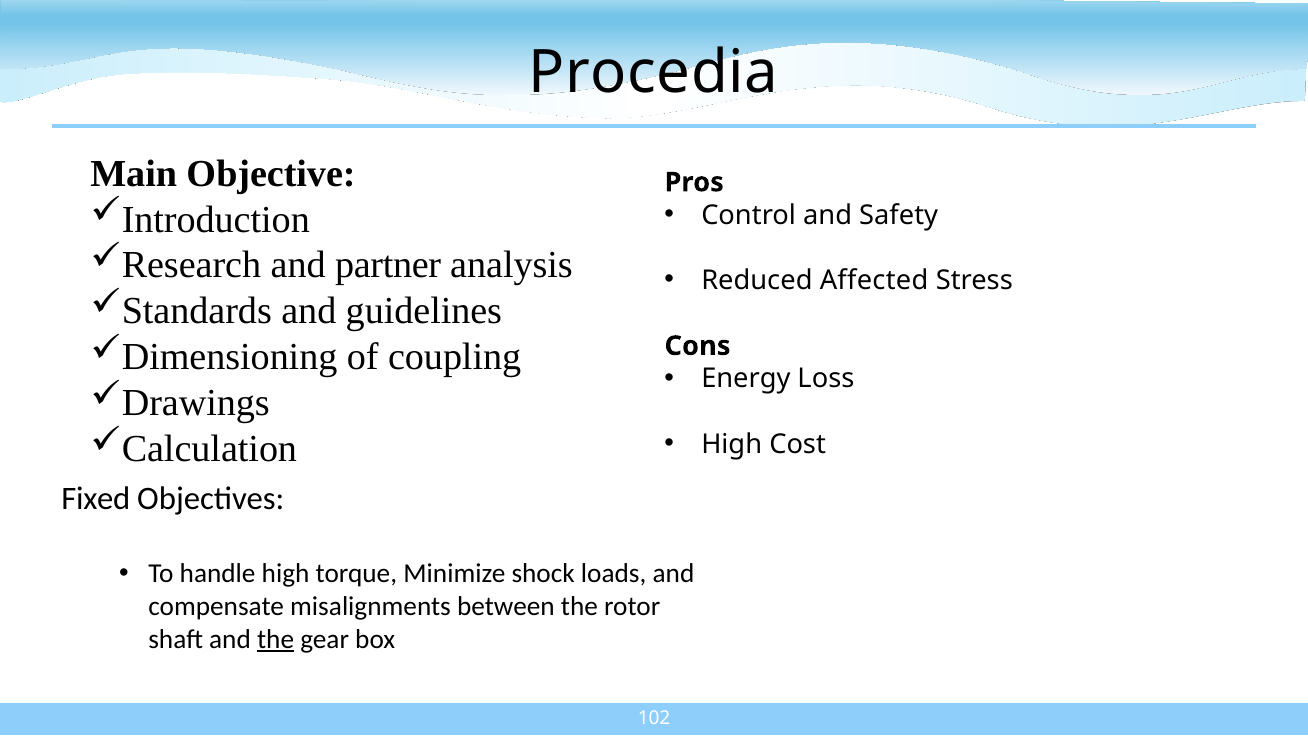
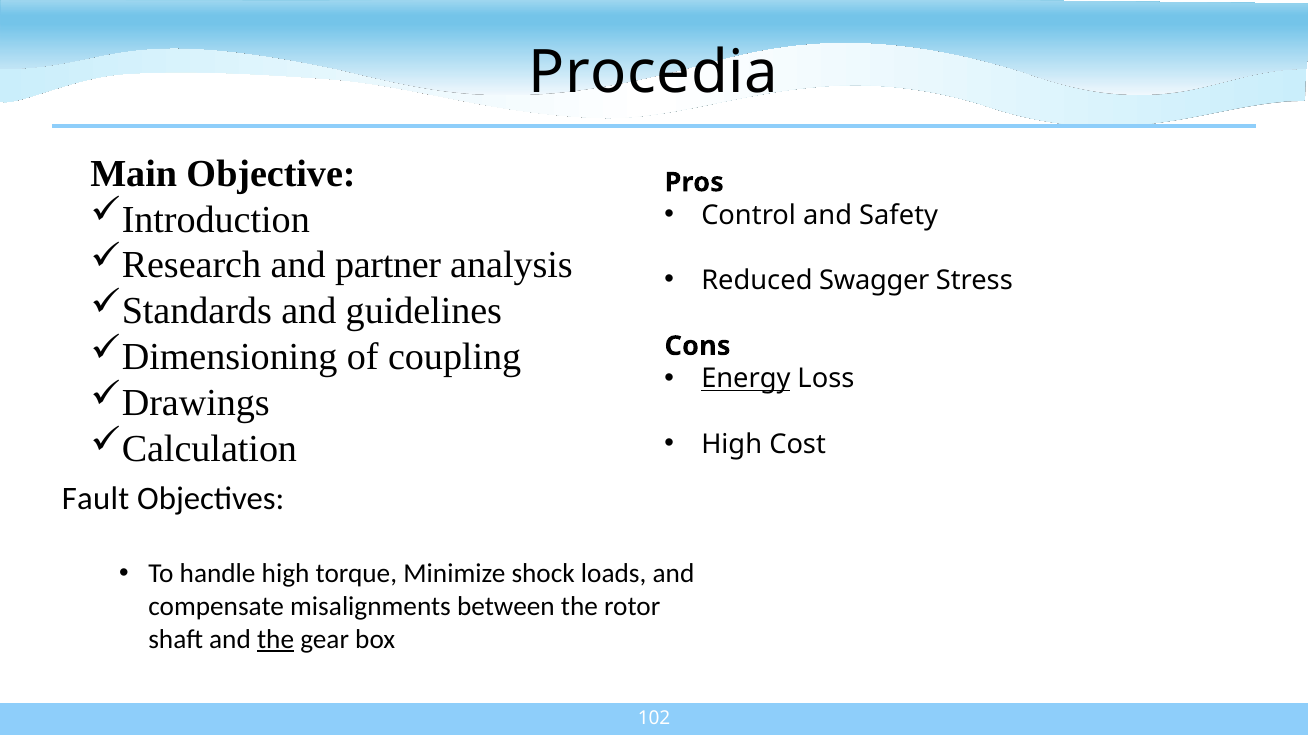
Affected: Affected -> Swagger (874, 280)
Energy underline: none -> present (746, 379)
Fixed: Fixed -> Fault (96, 499)
